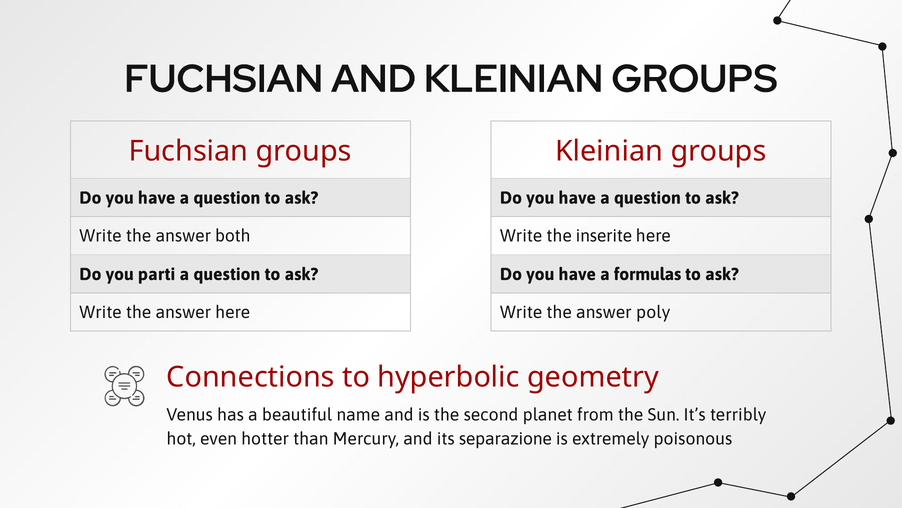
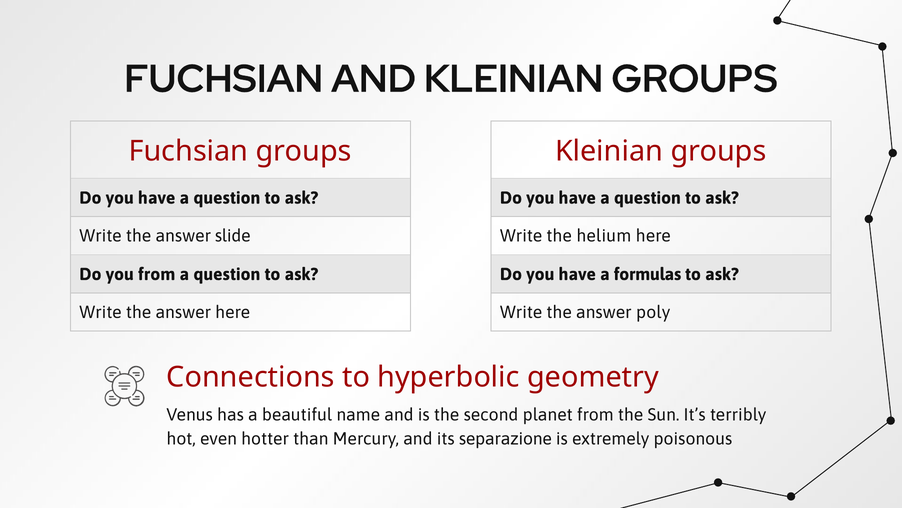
both: both -> slide (233, 236)
inserite: inserite -> helium (604, 236)
you parti: parti -> from (157, 274)
